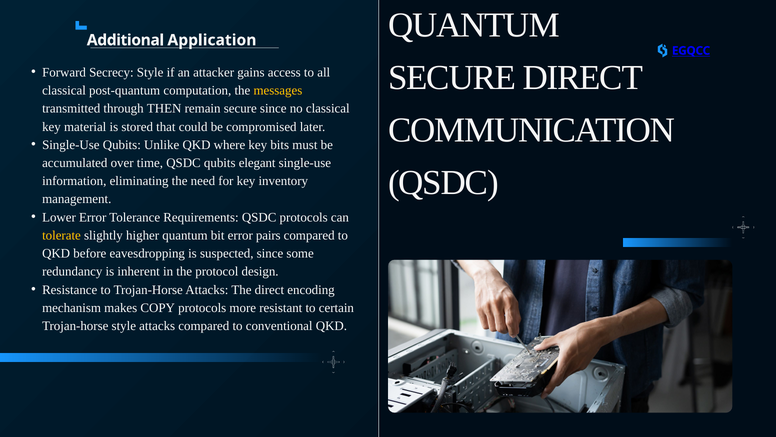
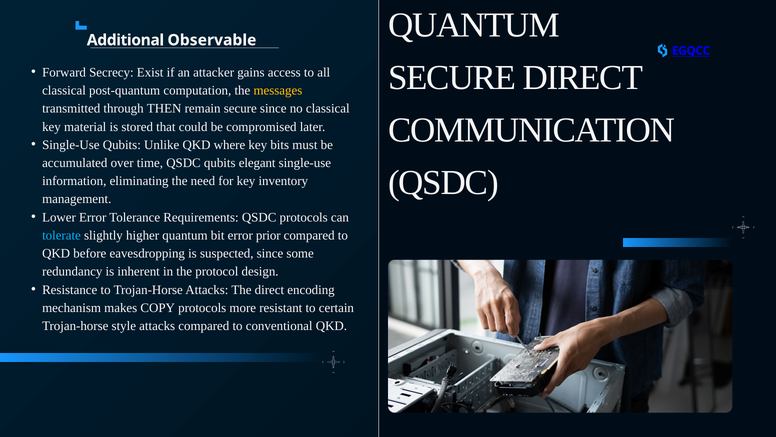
Application: Application -> Observable (212, 40)
Secrecy Style: Style -> Exist (150, 72)
tolerate colour: yellow -> light blue (61, 235)
pairs: pairs -> prior (268, 235)
